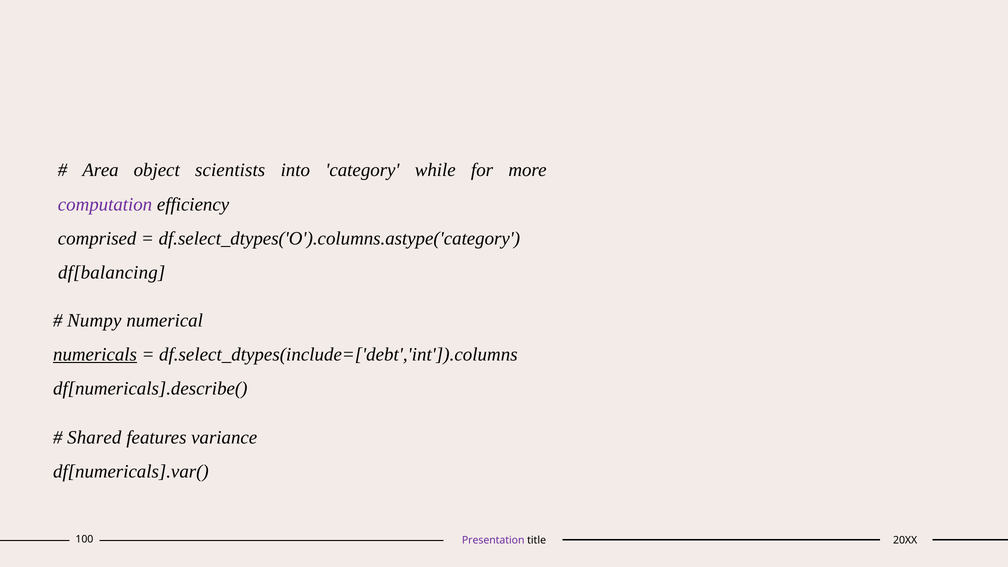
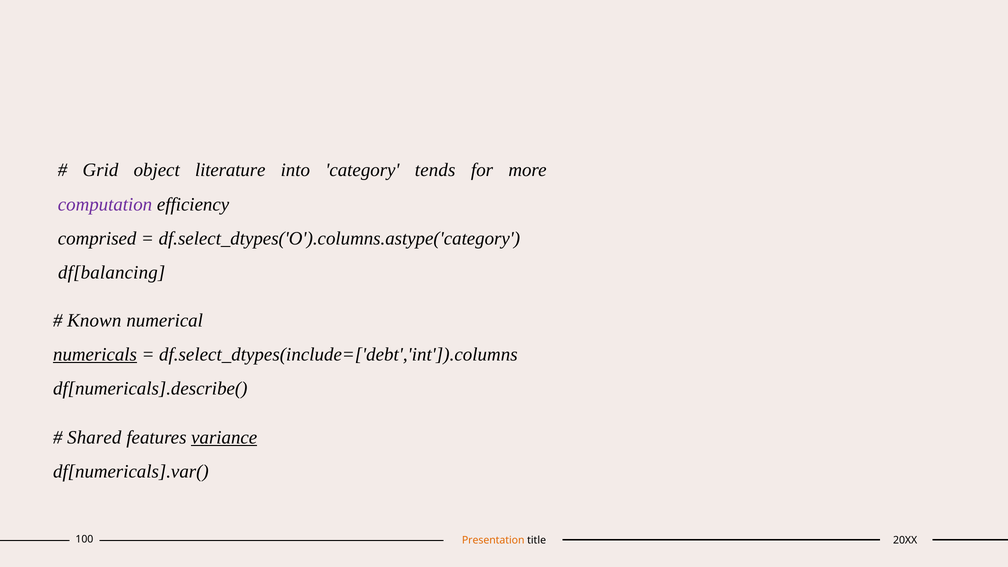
Area: Area -> Grid (100, 170)
scientists: scientists -> literature (230, 170)
while: while -> tends (435, 170)
Numpy: Numpy -> Known (94, 320)
variance underline: none -> present (224, 437)
Presentation colour: purple -> orange (493, 540)
